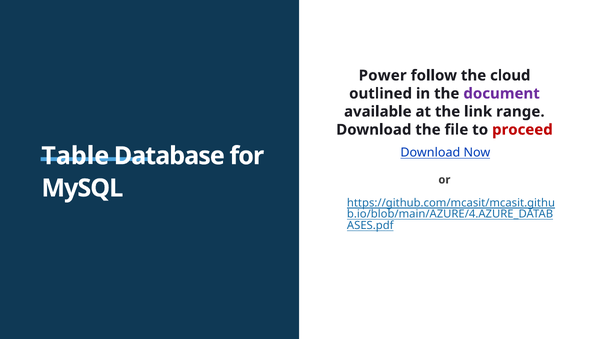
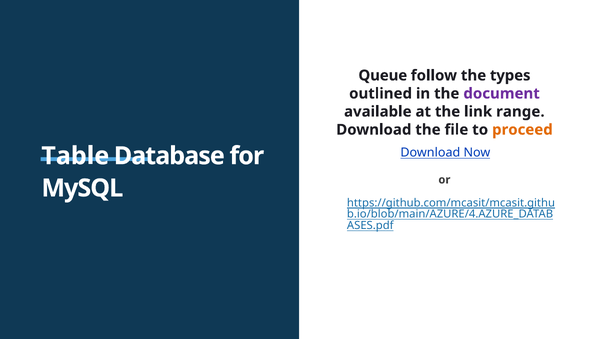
Power: Power -> Queue (383, 75)
cloud: cloud -> types (510, 75)
proceed colour: red -> orange (522, 130)
